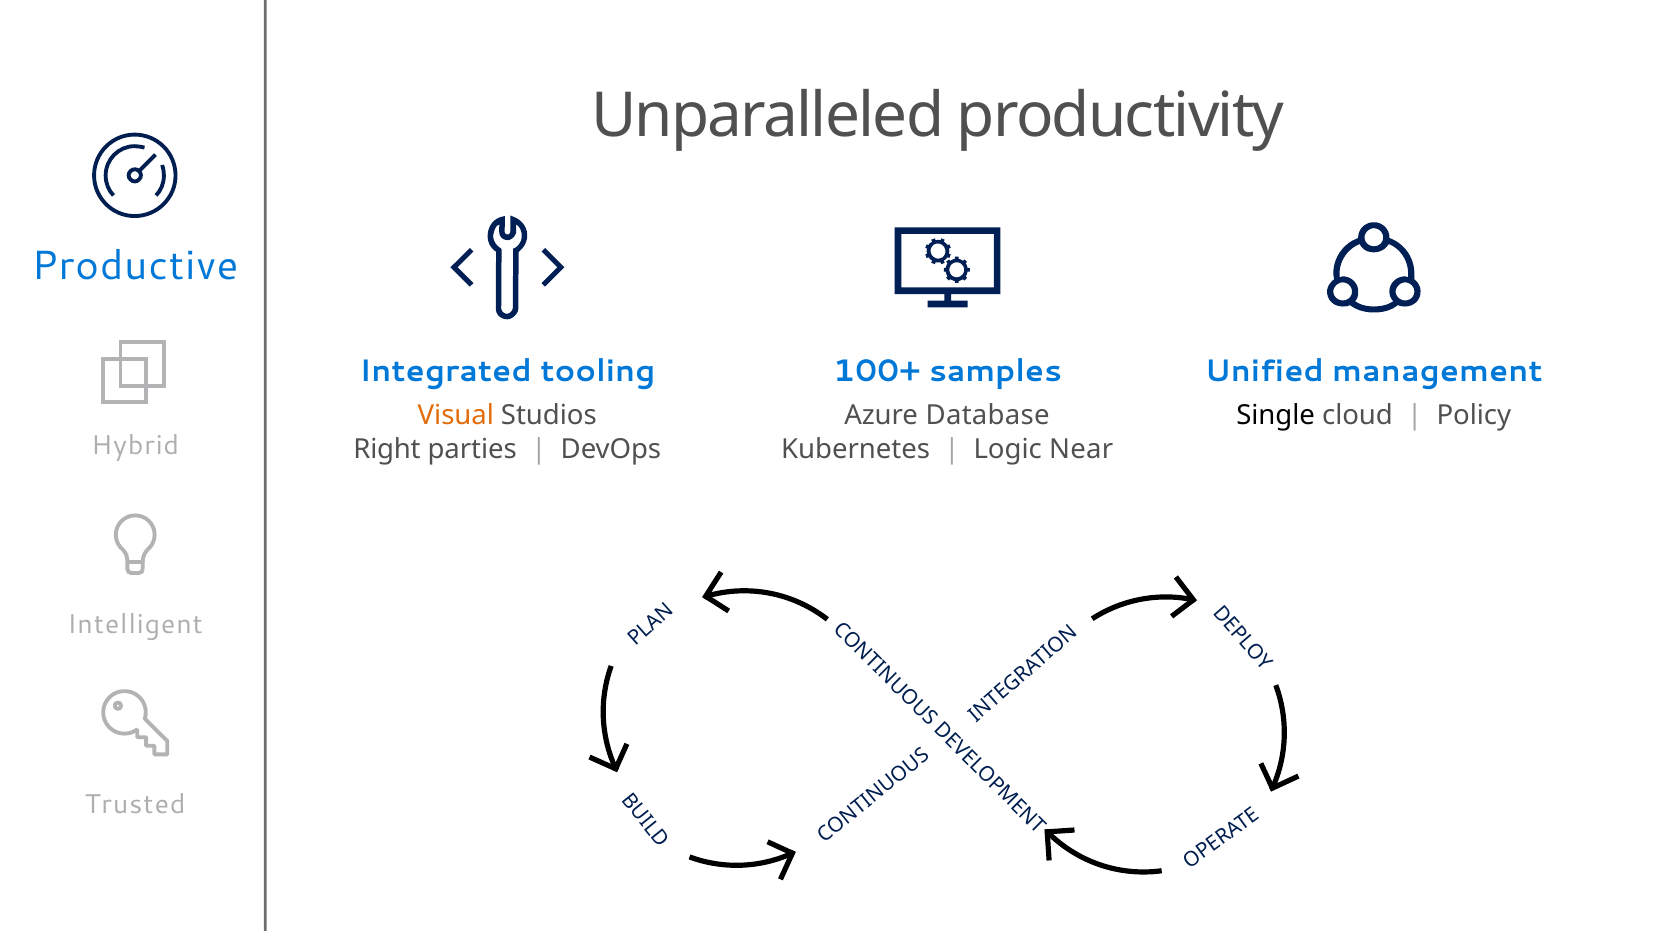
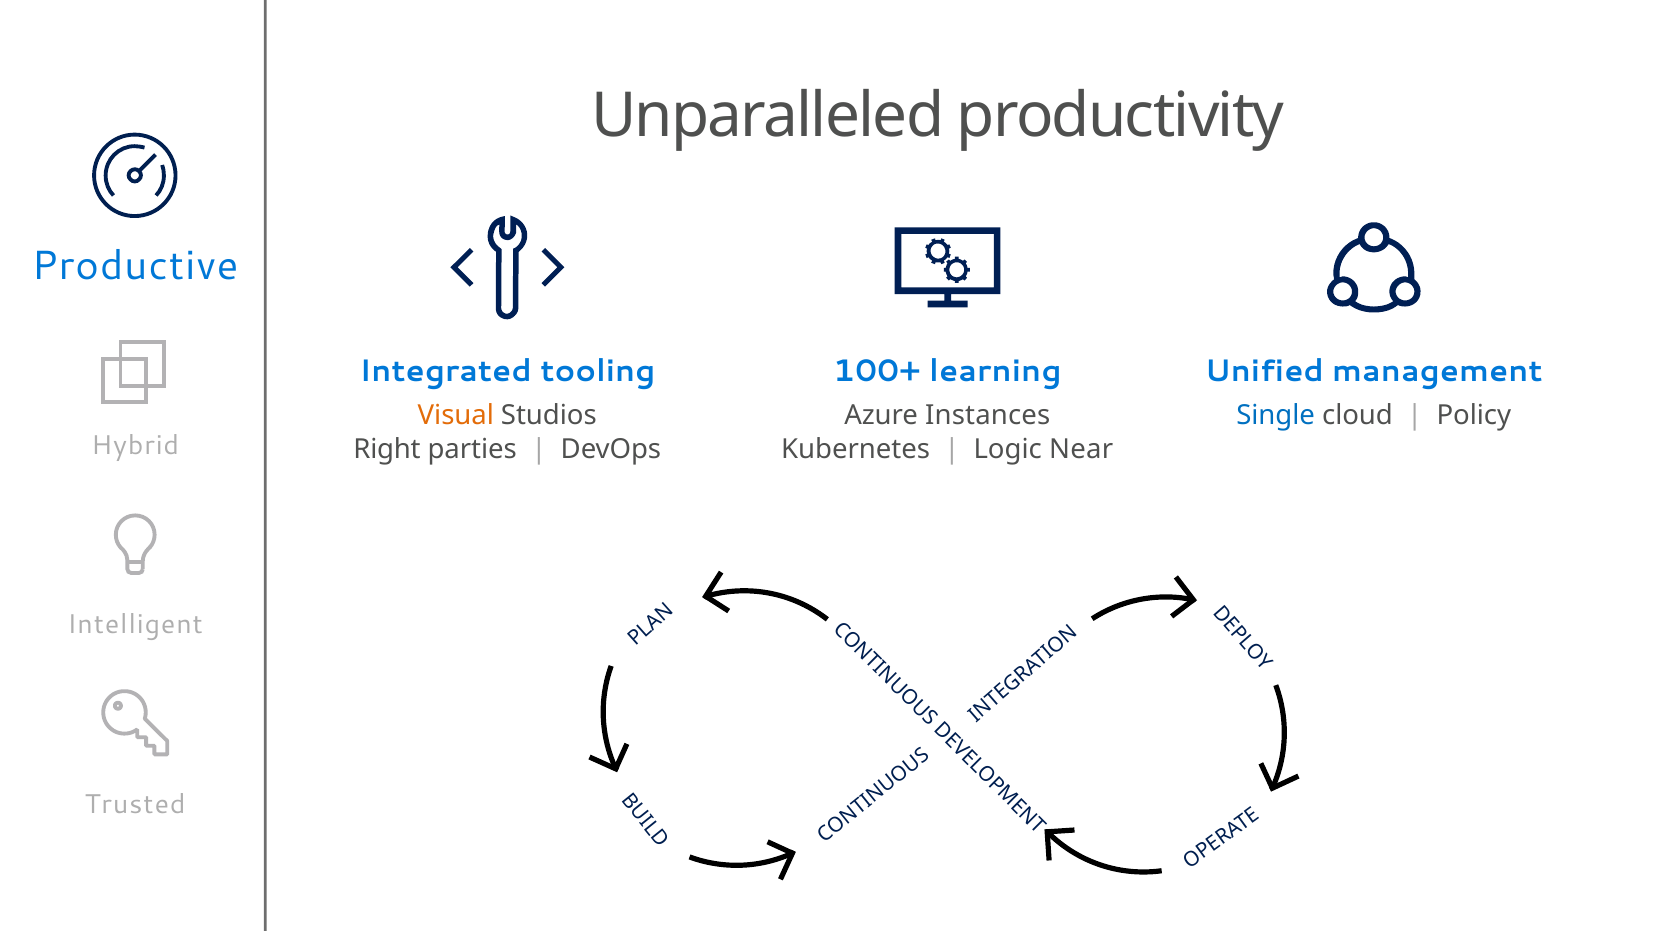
samples: samples -> learning (995, 371)
Database: Database -> Instances (988, 416)
Single colour: black -> blue (1276, 416)
